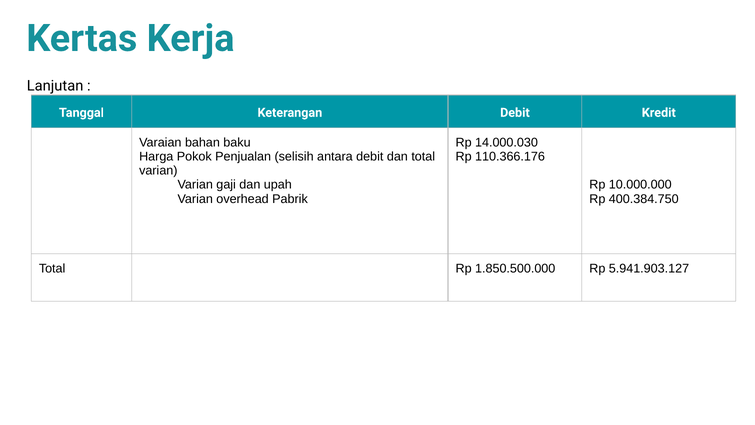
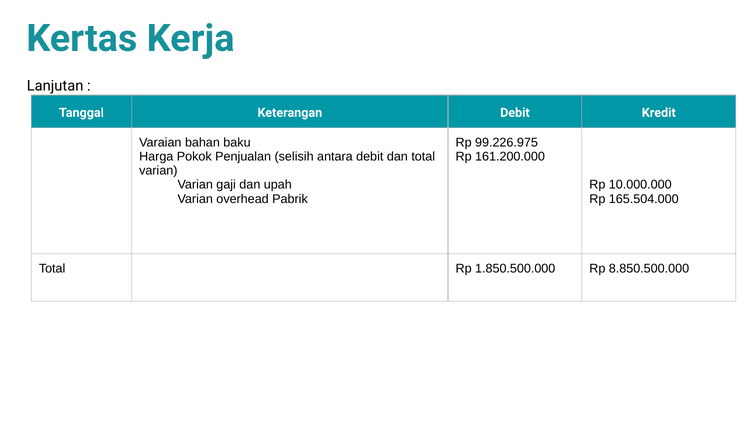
14.000.030: 14.000.030 -> 99.226.975 (506, 142)
110.366.176: 110.366.176 -> 161.200.000 (510, 157)
400.384.750: 400.384.750 -> 165.504.000 (644, 199)
5.941.903.127: 5.941.903.127 -> 8.850.500.000 (649, 268)
